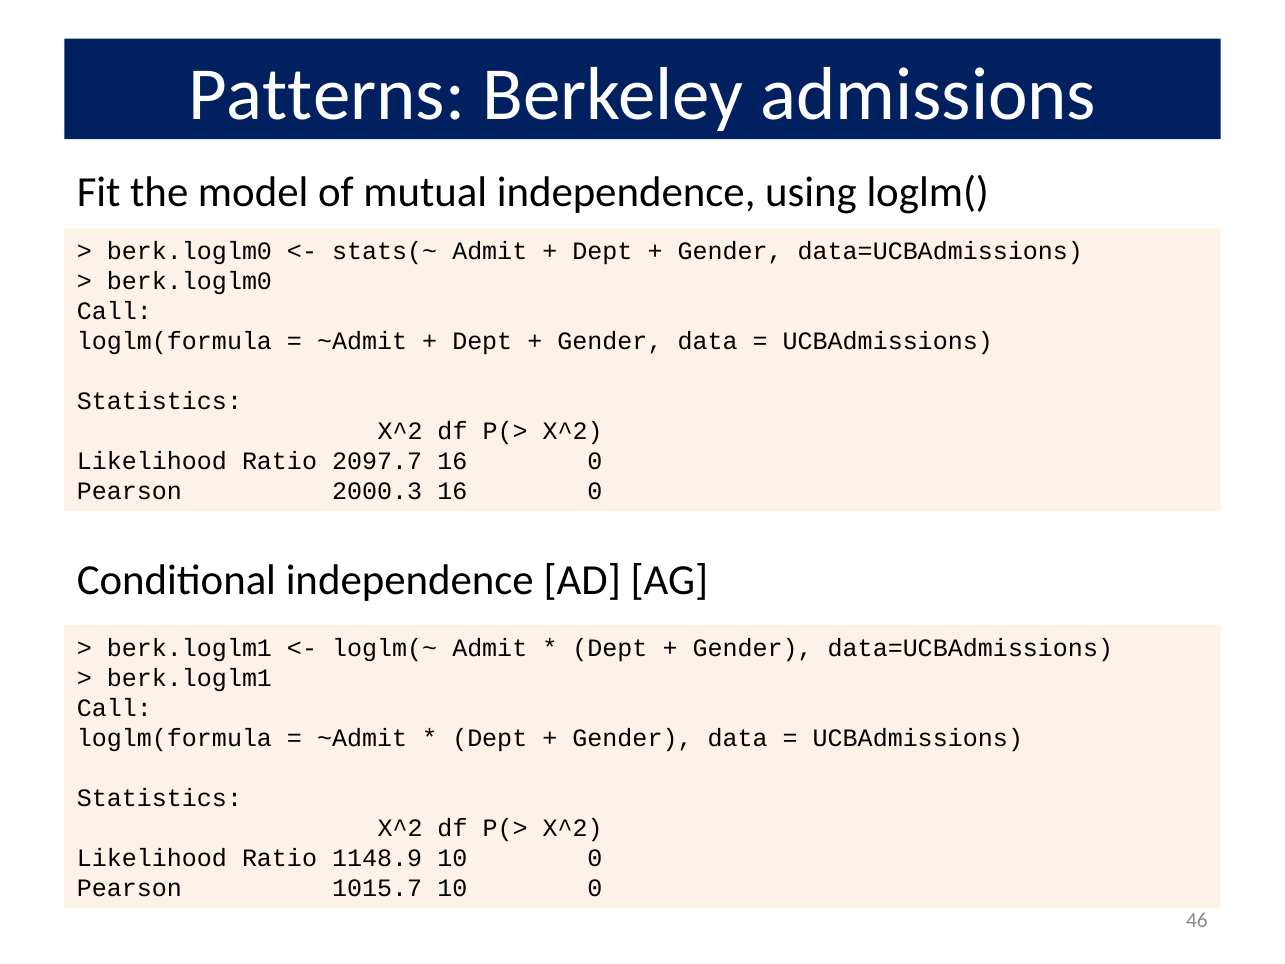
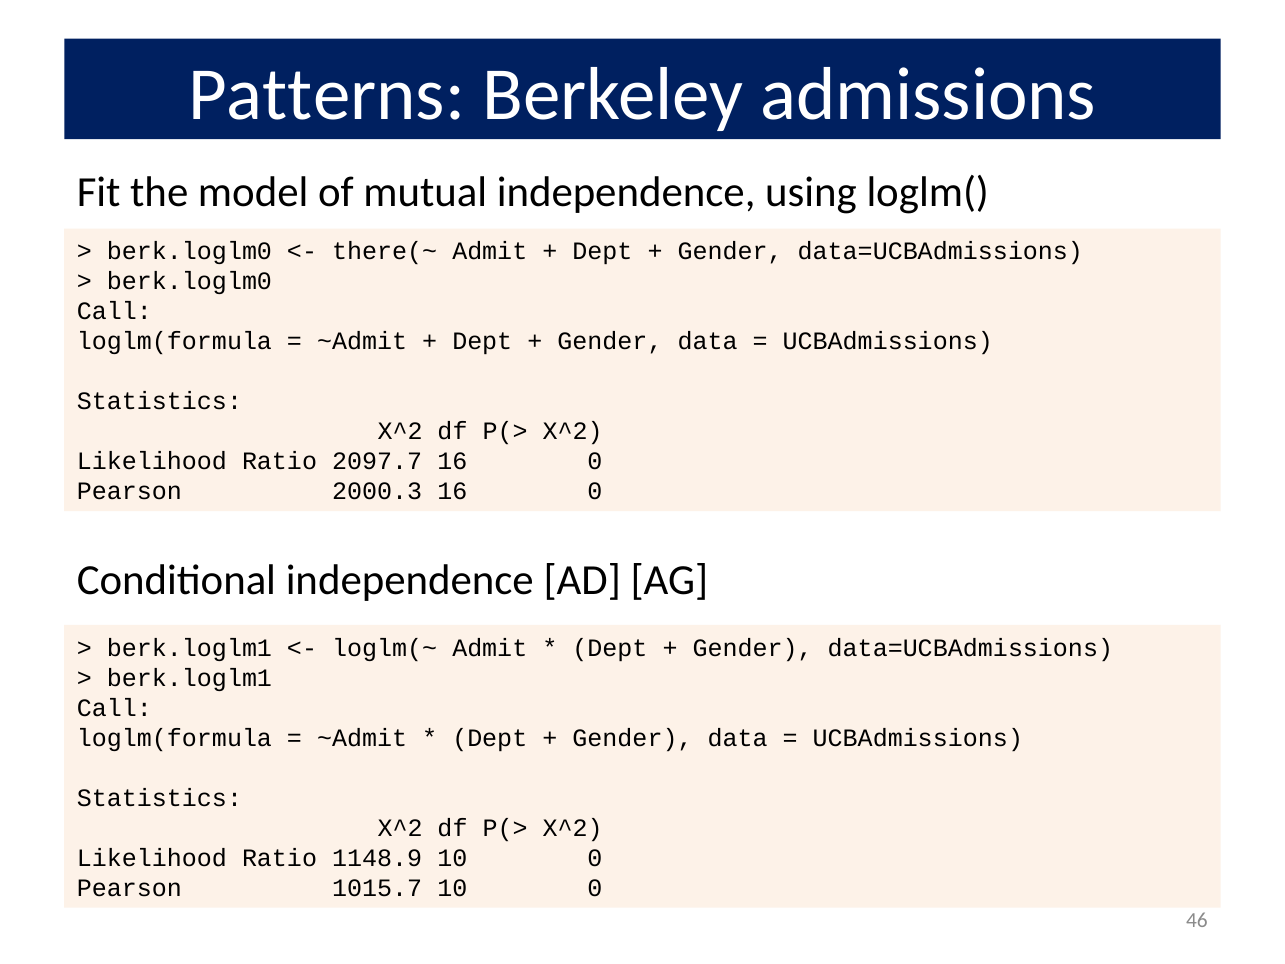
stats(~: stats(~ -> there(~ (385, 252)
